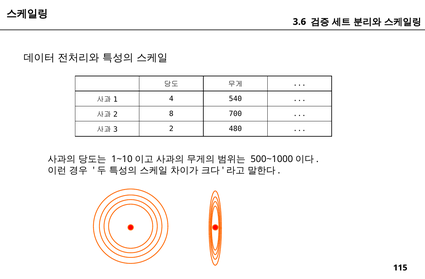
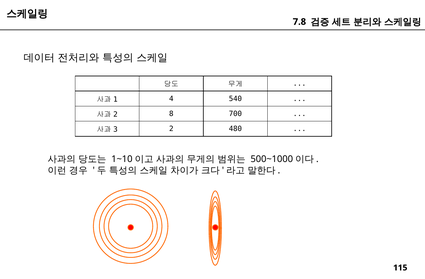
3.6: 3.6 -> 7.8 (299, 22)
